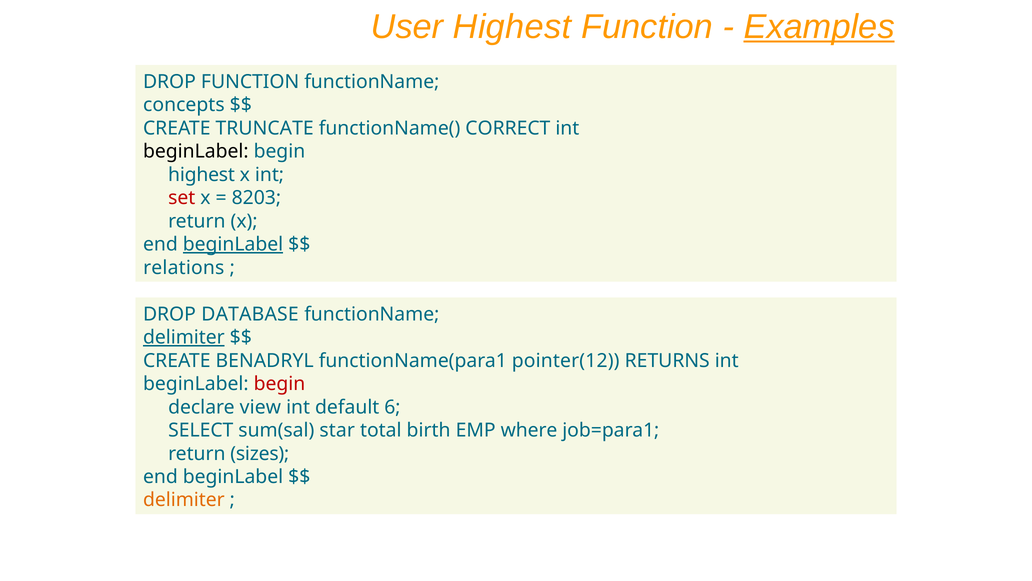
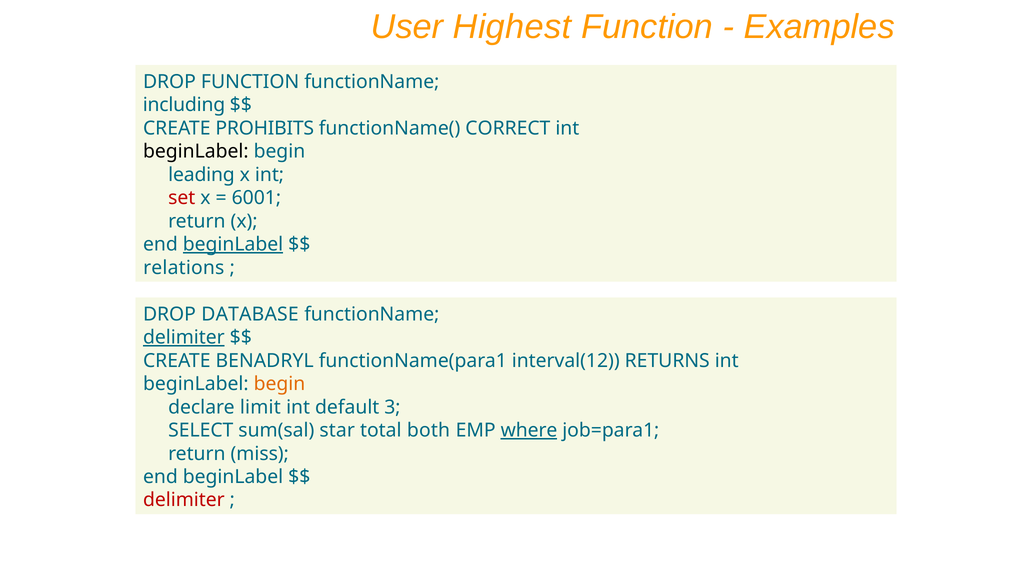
Examples underline: present -> none (819, 27)
concepts: concepts -> including (184, 105)
TRUNCATE: TRUNCATE -> PROHIBITS (265, 128)
highest: highest -> leading (202, 175)
8203: 8203 -> 6001 (256, 198)
pointer(12: pointer(12 -> interval(12 (566, 360)
begin colour: red -> orange (279, 384)
view: view -> limit (260, 407)
6: 6 -> 3 (392, 407)
birth: birth -> both (428, 430)
where underline: none -> present (529, 430)
sizes: sizes -> miss (260, 453)
delimiter colour: orange -> red (184, 500)
